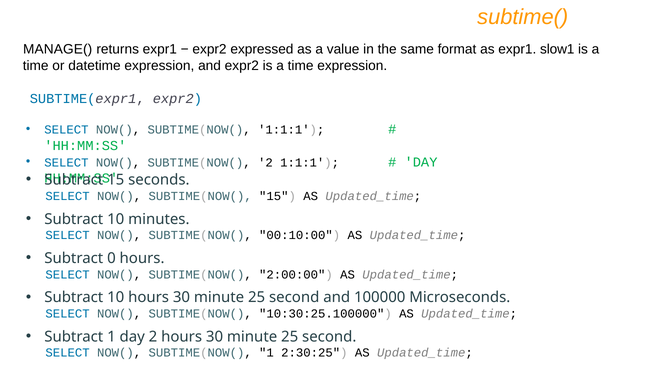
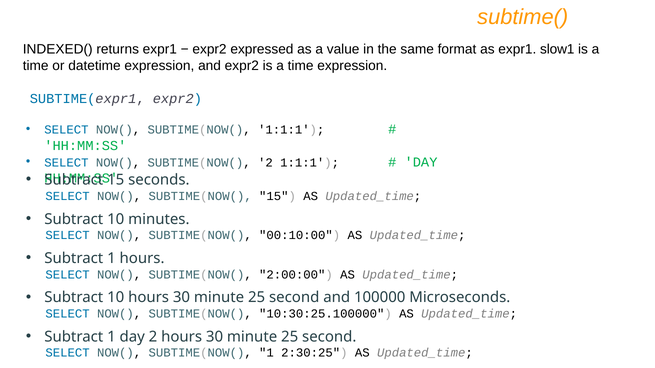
MANAGE(: MANAGE( -> INDEXED( (58, 49)
0: 0 -> 1 (111, 259)
